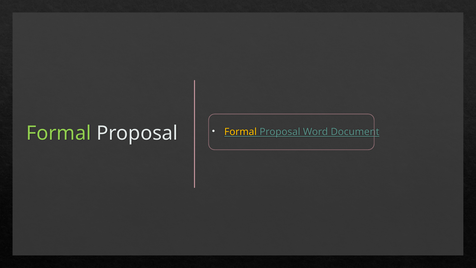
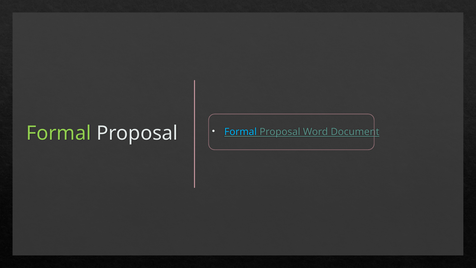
Formal colour: yellow -> light blue (241, 132)
